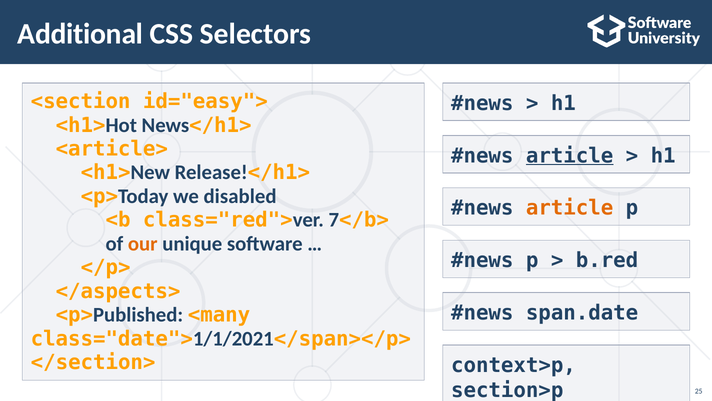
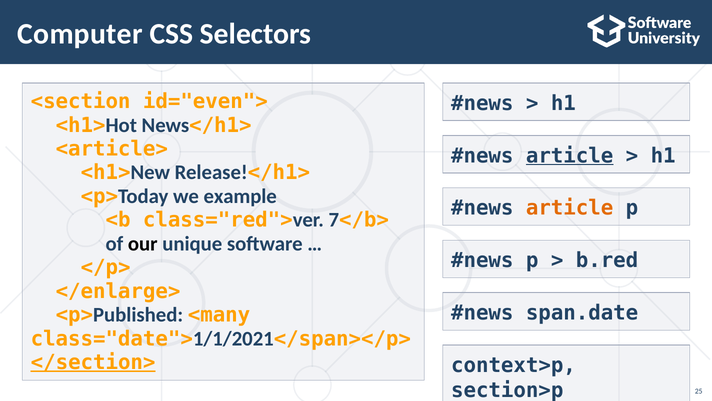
Additional: Additional -> Computer (80, 34)
id="easy">: id="easy"> -> id="even"> (205, 101)
disabled: disabled -> example (240, 196)
our colour: orange -> black (143, 243)
</aspects>: </aspects> -> </enlarge> (118, 291)
</section> underline: none -> present (93, 362)
